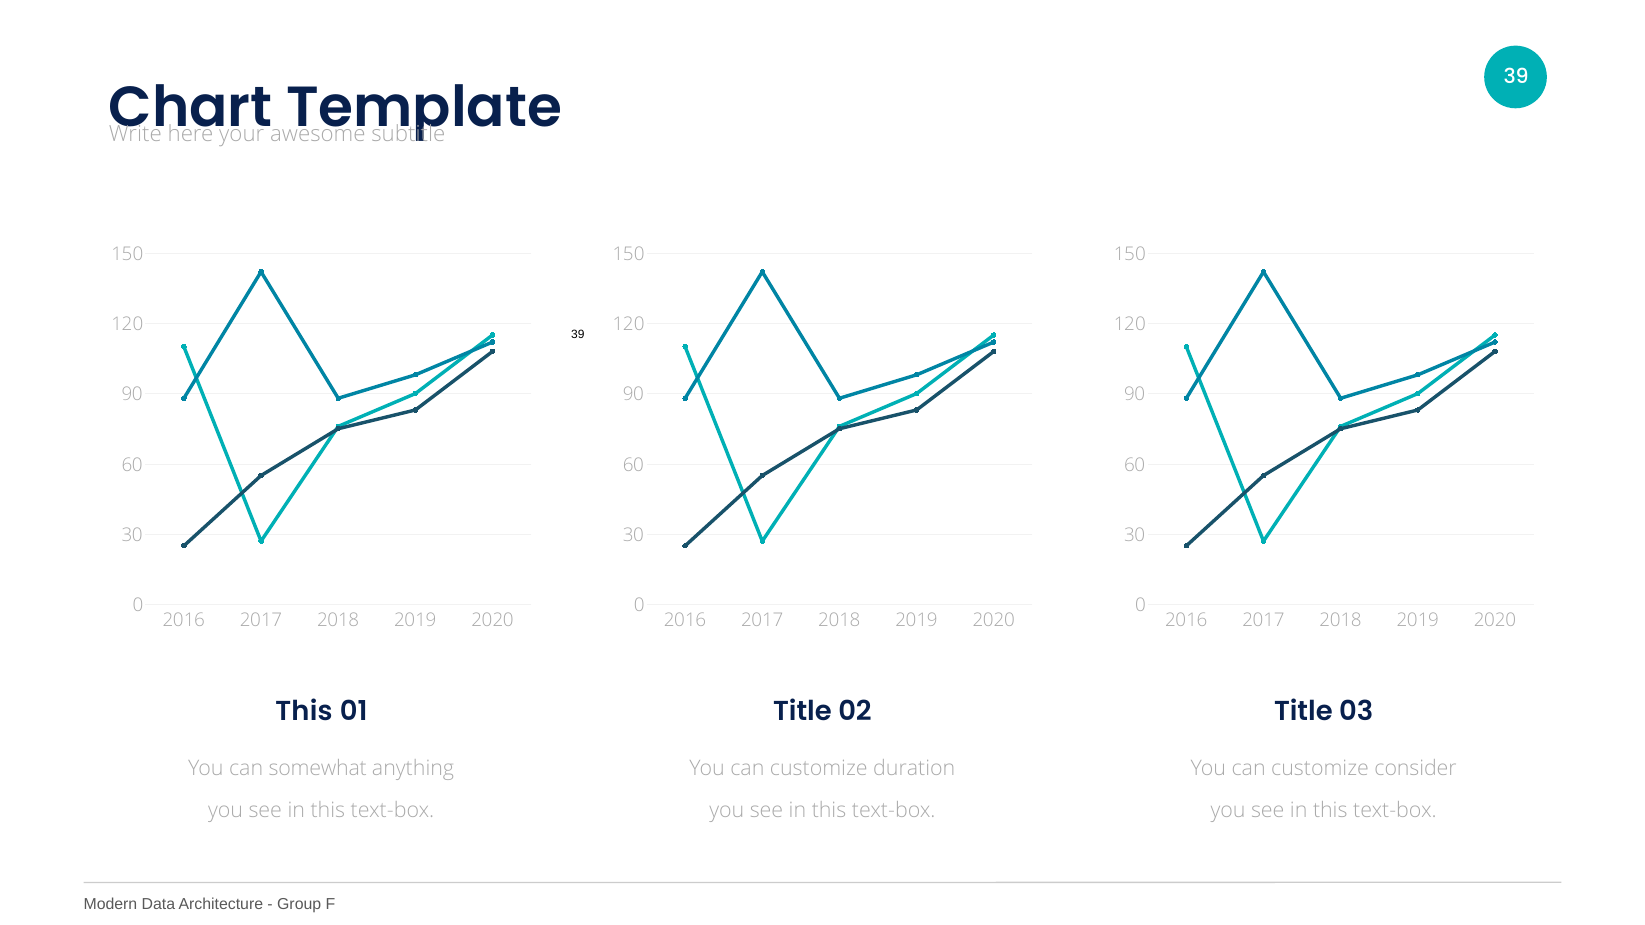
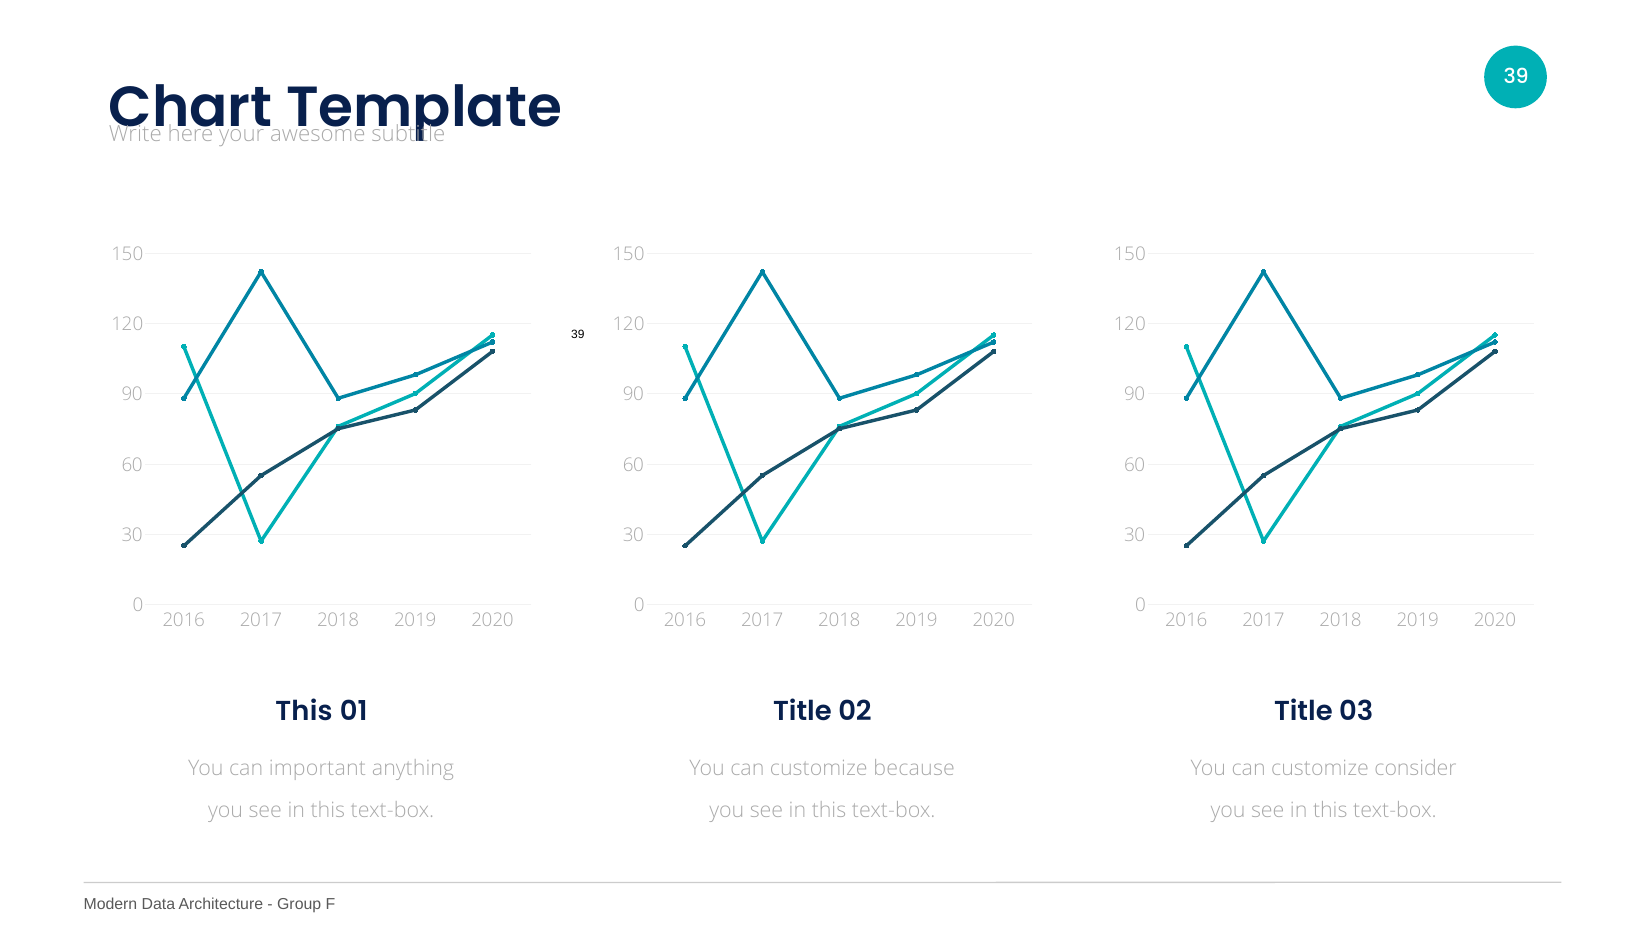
somewhat: somewhat -> important (317, 768)
duration: duration -> because (914, 768)
